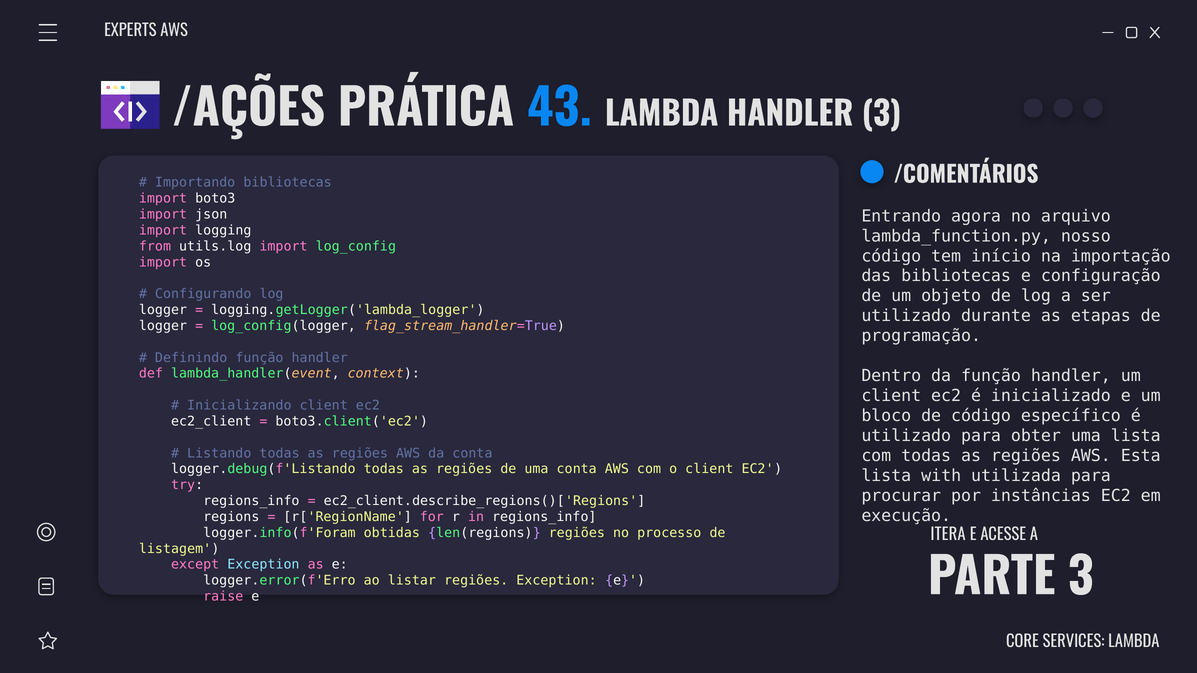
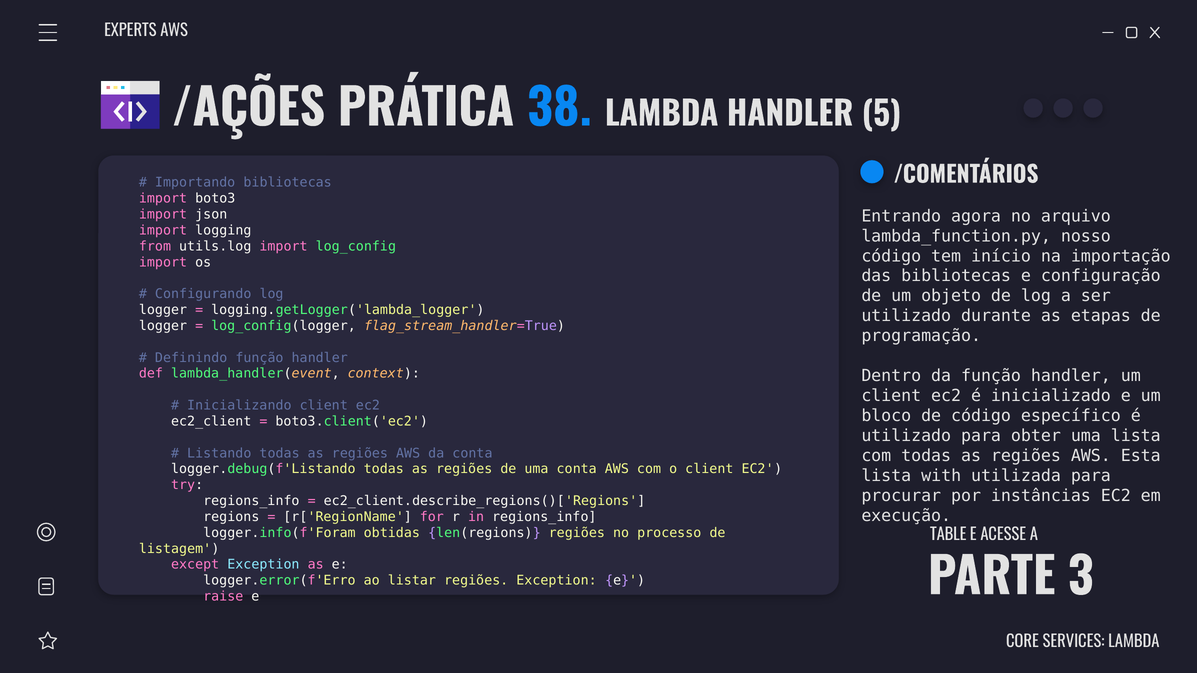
43: 43 -> 38 (560, 109)
HANDLER 3: 3 -> 5 (881, 115)
ITERA: ITERA -> TABLE (948, 535)
